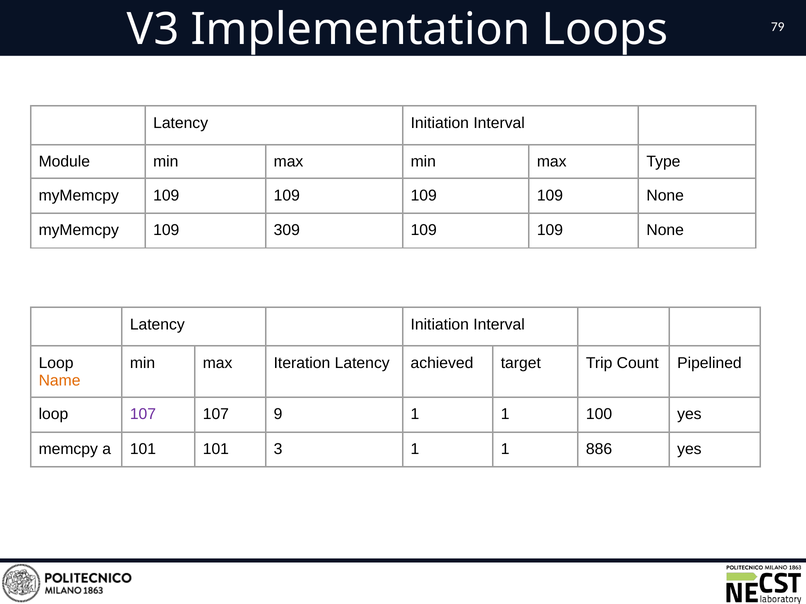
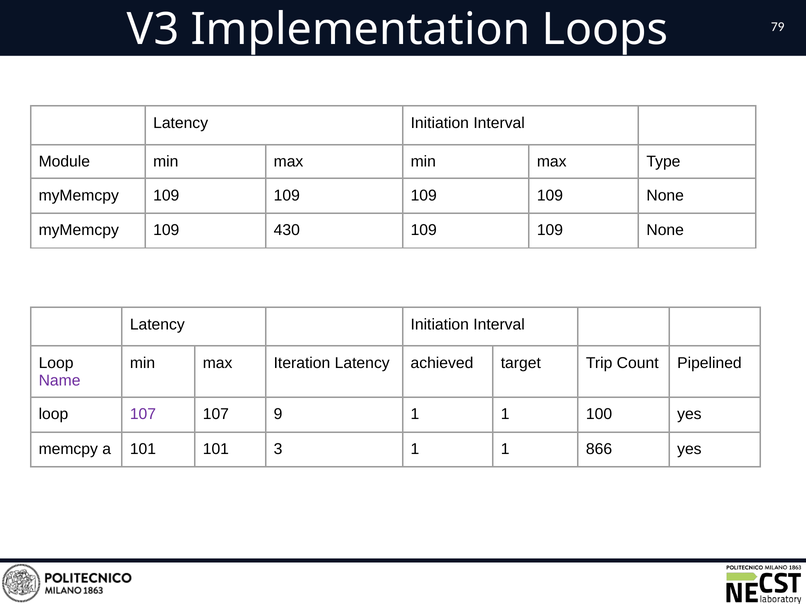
309: 309 -> 430 (287, 230)
Name colour: orange -> purple (60, 381)
886: 886 -> 866 (599, 450)
